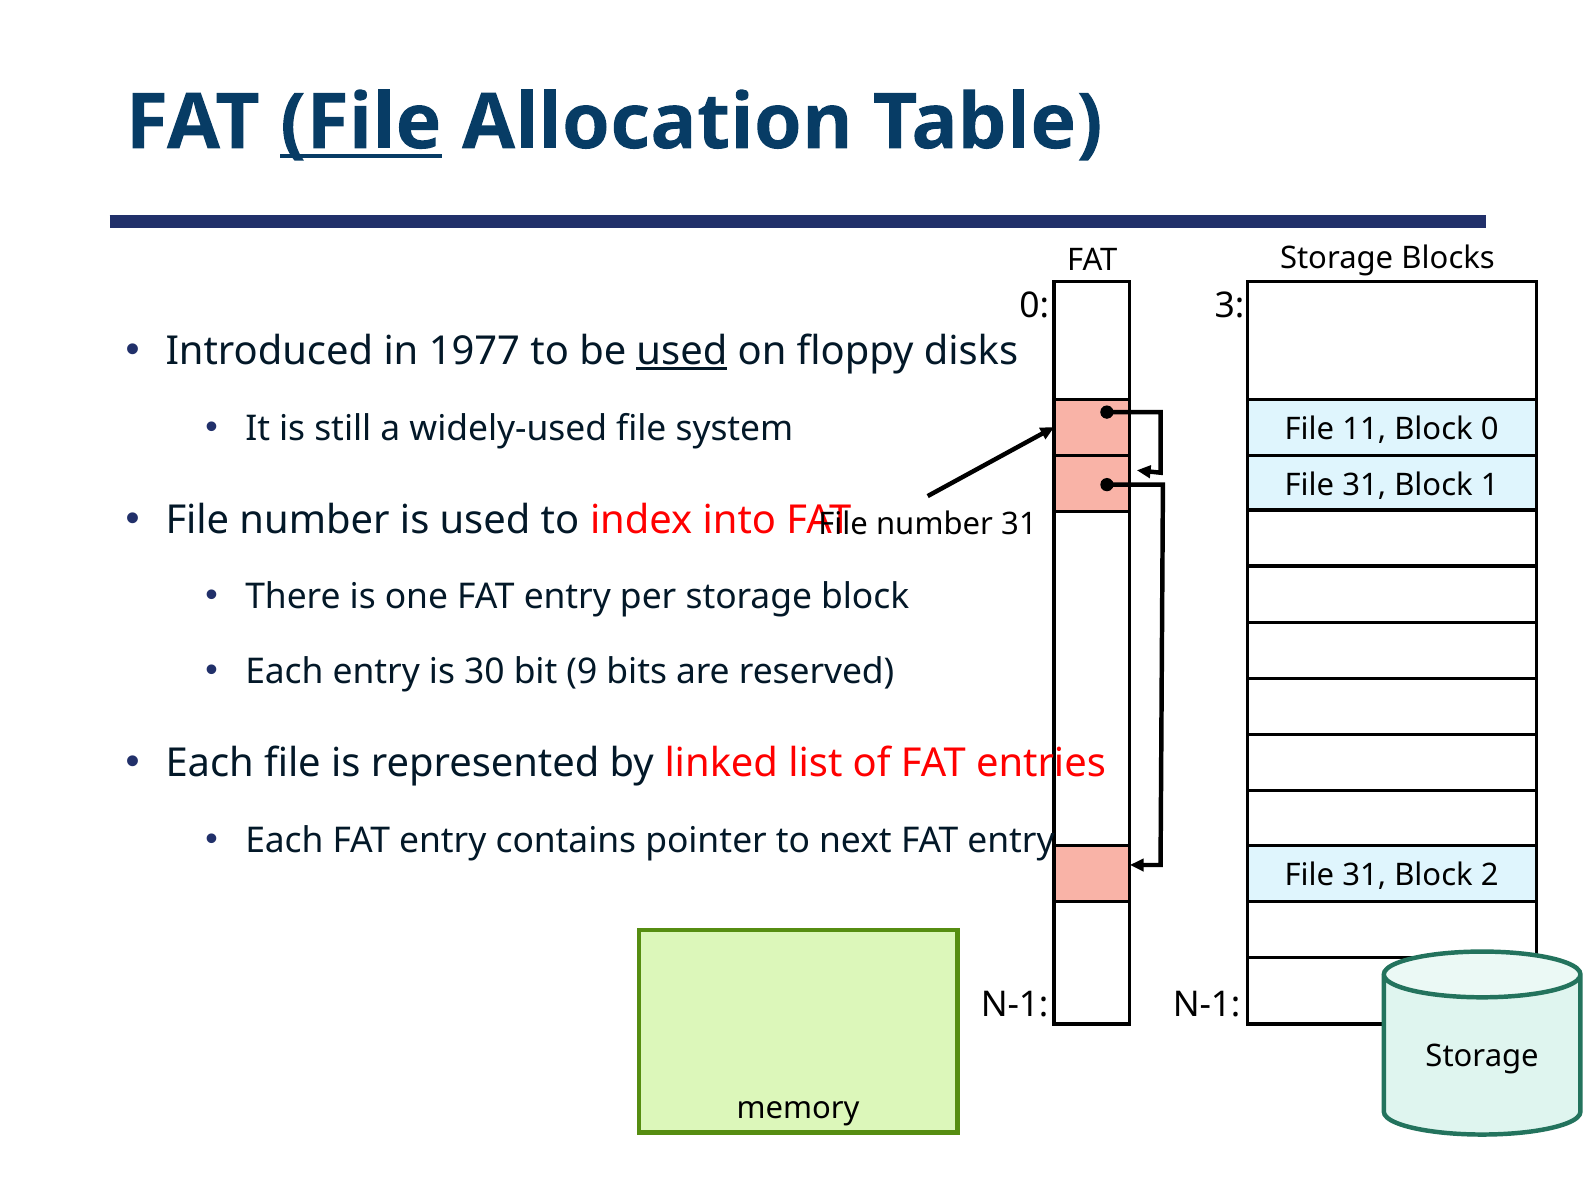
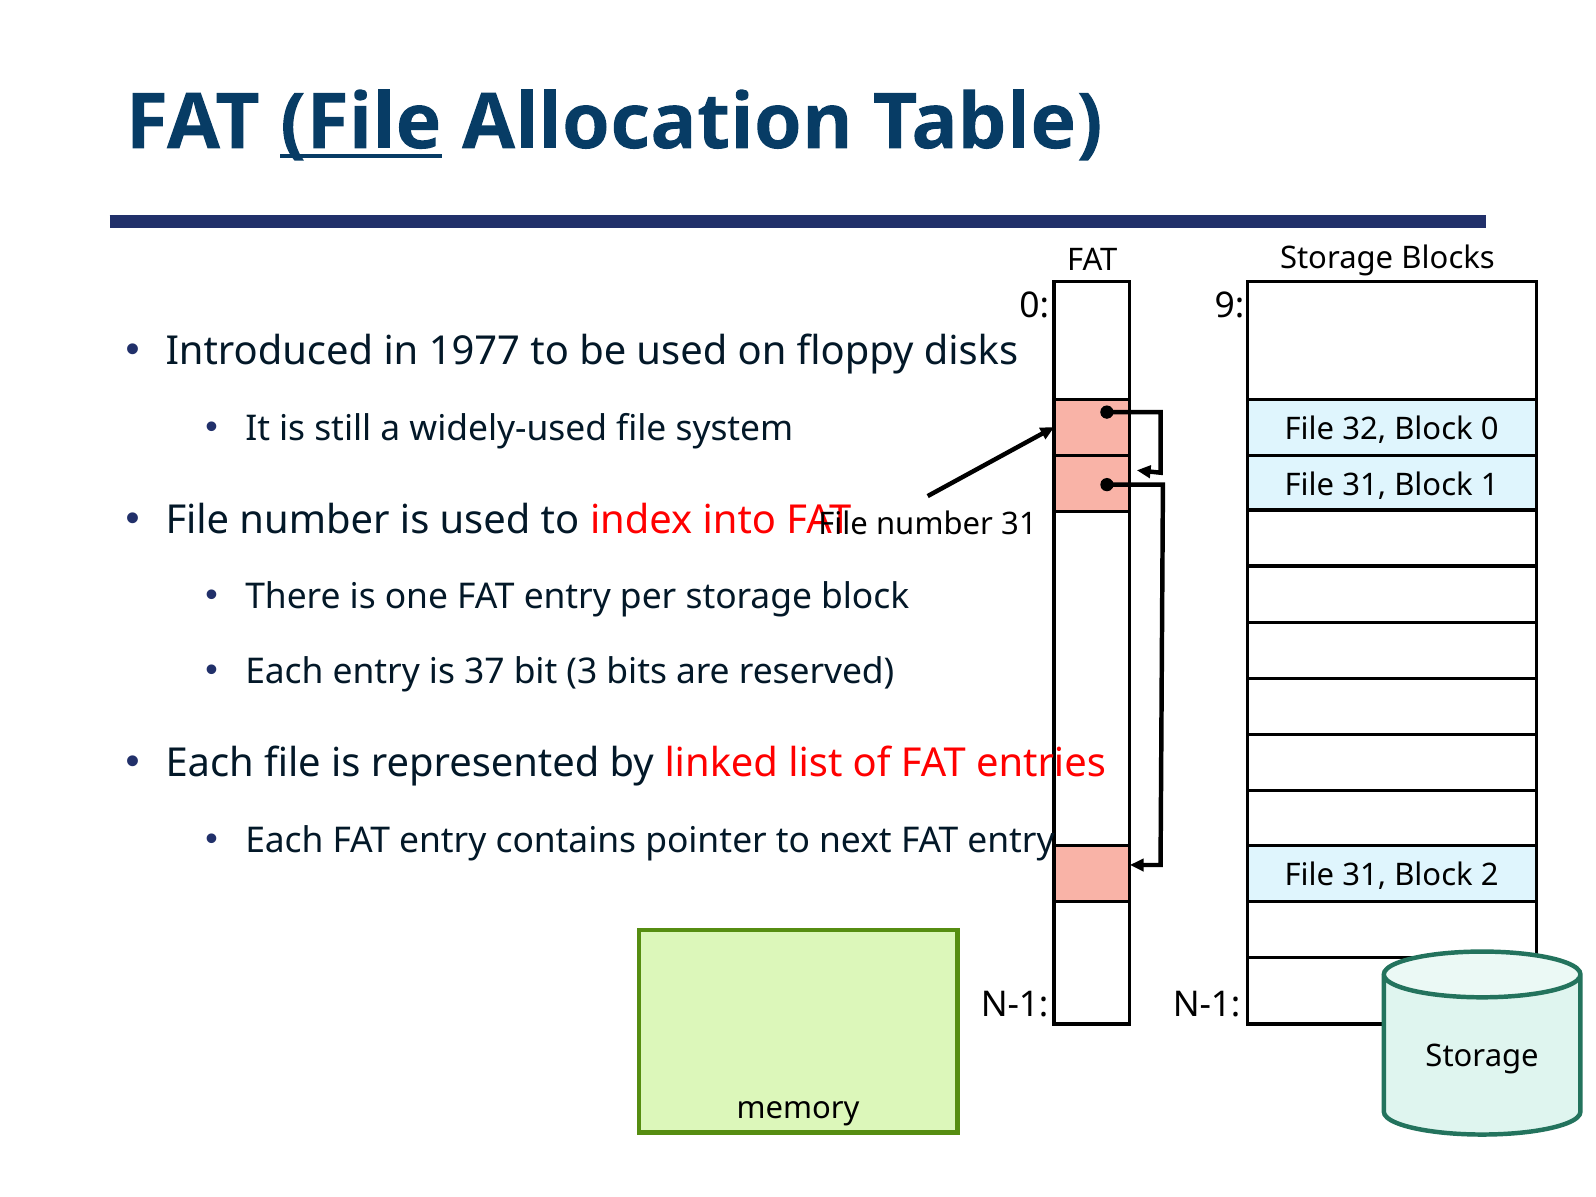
3: 3 -> 9 (1229, 305)
used underline: present -> none (682, 351)
11: 11 -> 32 (1364, 429)
30: 30 -> 37 (484, 672)
9: 9 -> 3 (582, 672)
